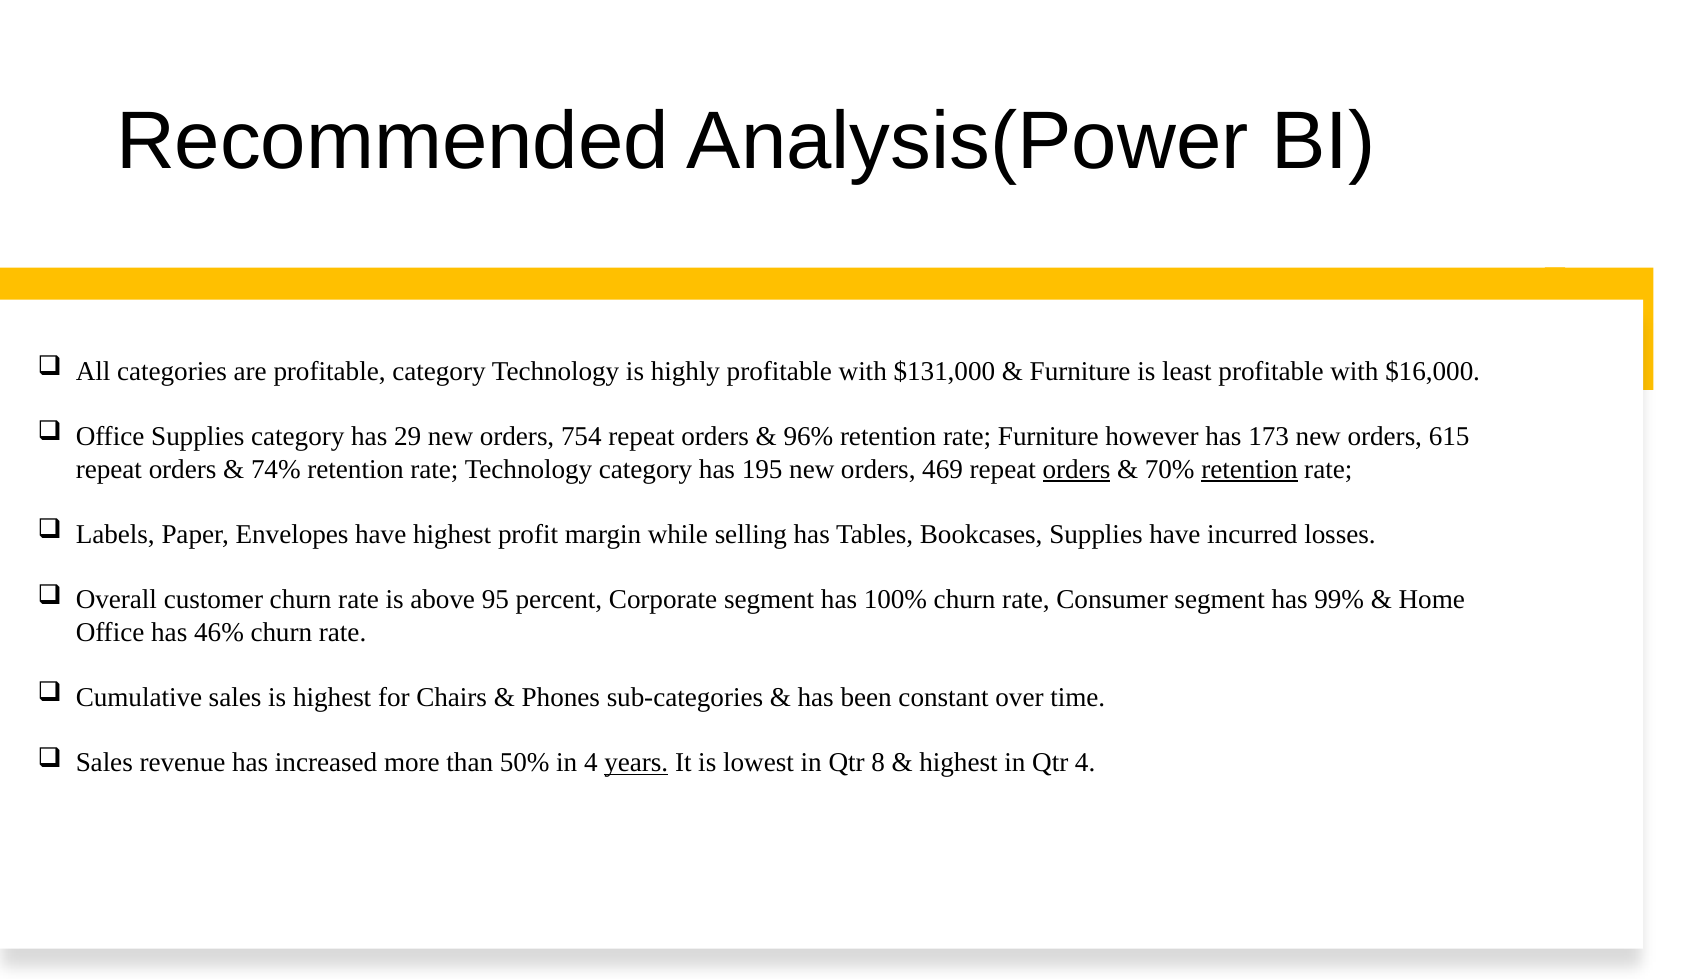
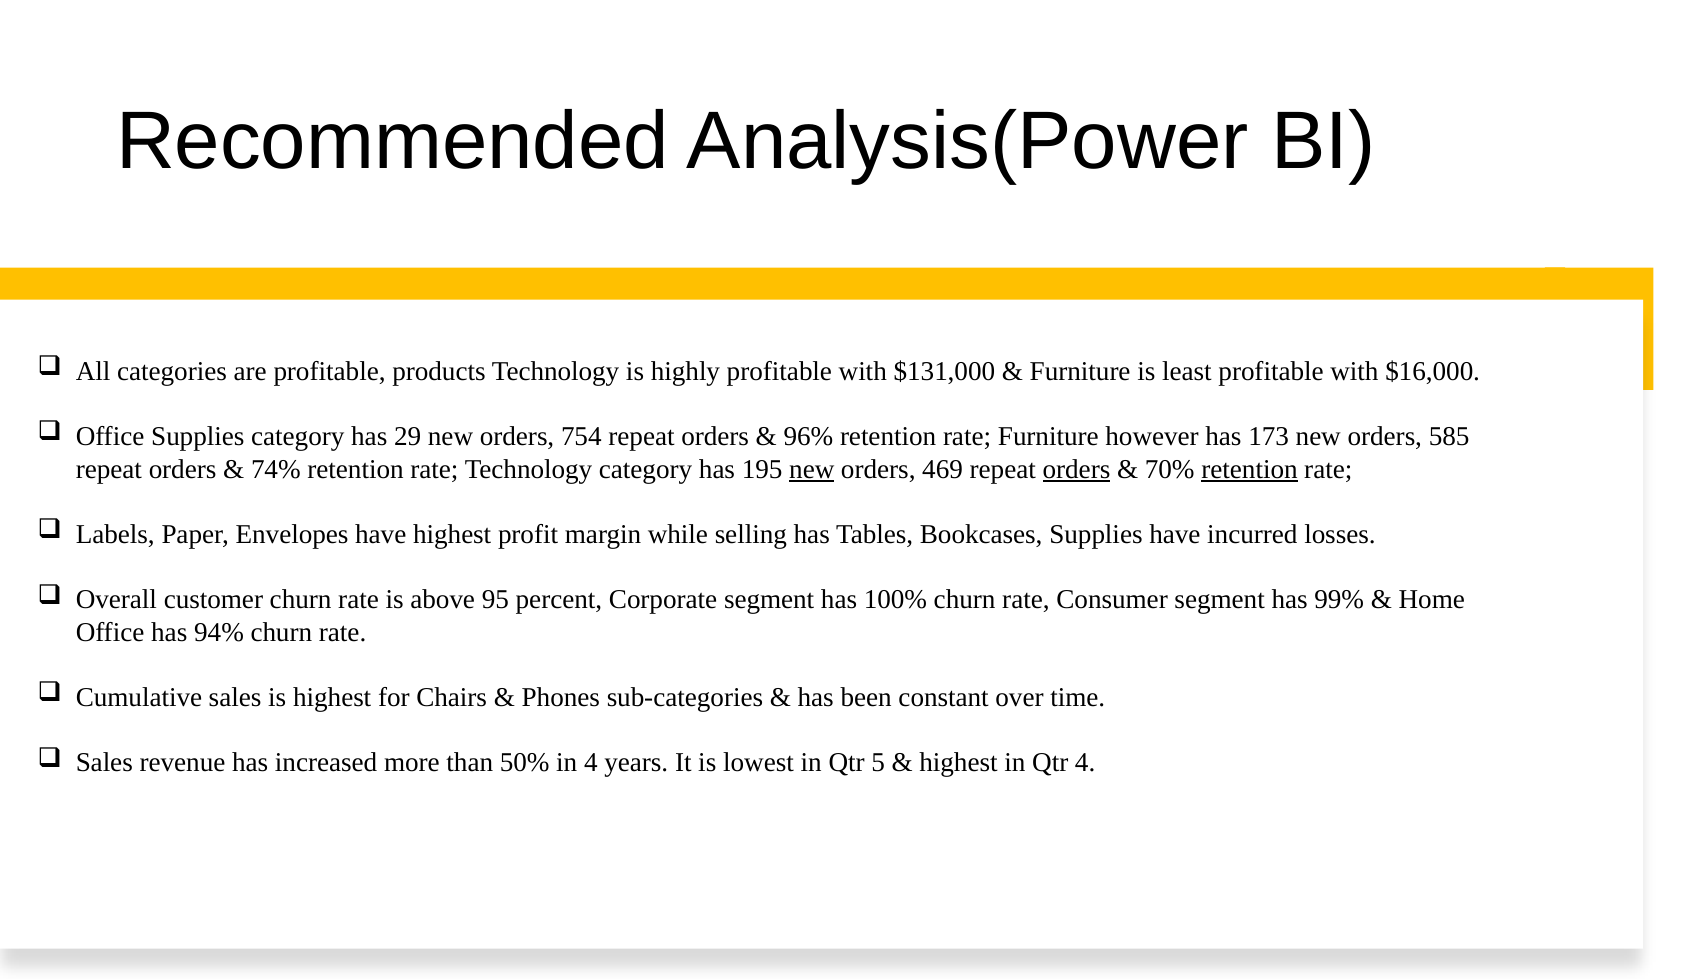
profitable category: category -> products (439, 371)
615: 615 -> 585 (1449, 437)
new underline: none -> present (812, 469)
46%: 46% -> 94% (219, 632)
years underline: present -> none (636, 763)
8: 8 -> 5 (878, 763)
